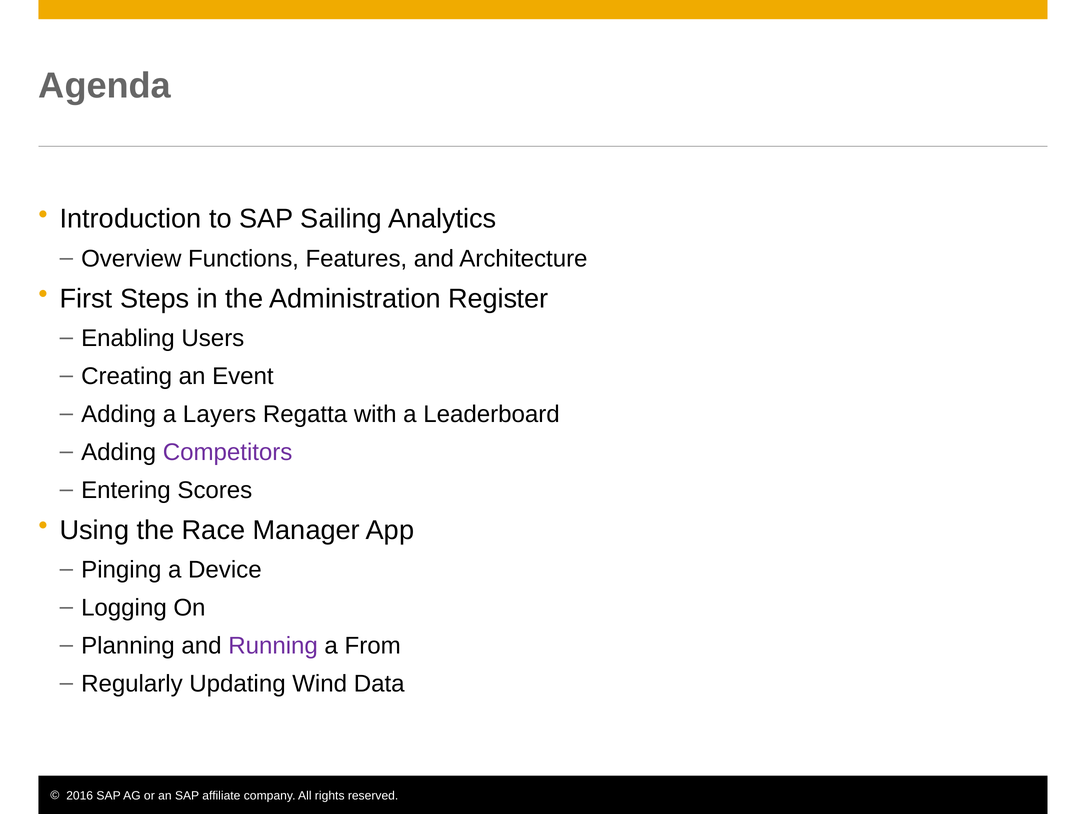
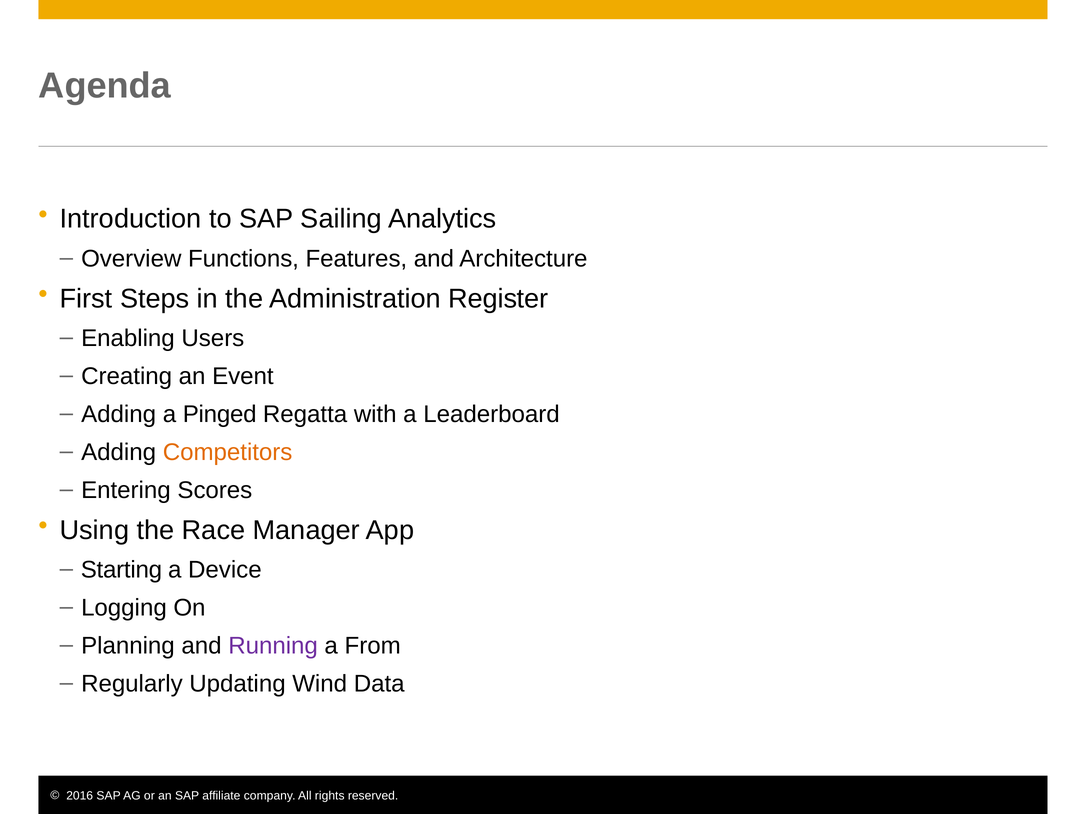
Layers: Layers -> Pinged (220, 414)
Competitors colour: purple -> orange (228, 452)
Pinging: Pinging -> Starting (121, 570)
